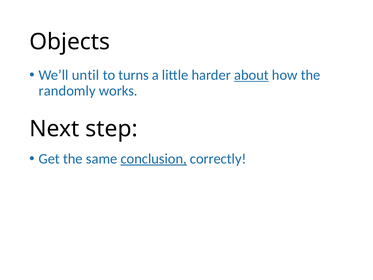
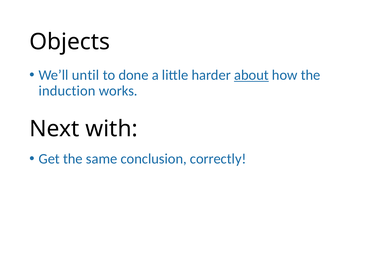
turns: turns -> done (134, 75)
randomly: randomly -> induction (67, 91)
step: step -> with (112, 129)
conclusion underline: present -> none (154, 159)
